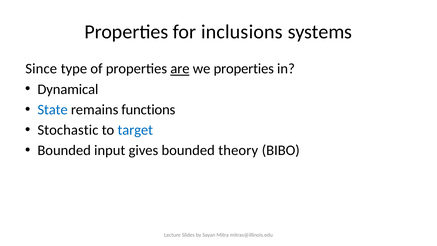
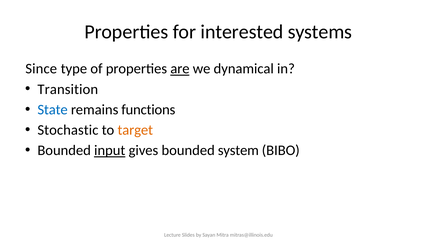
inclusions: inclusions -> interested (242, 32)
we properties: properties -> dynamical (244, 69)
Dynamical: Dynamical -> Transition (68, 89)
target colour: blue -> orange (135, 130)
input underline: none -> present (110, 150)
theory: theory -> system (238, 150)
